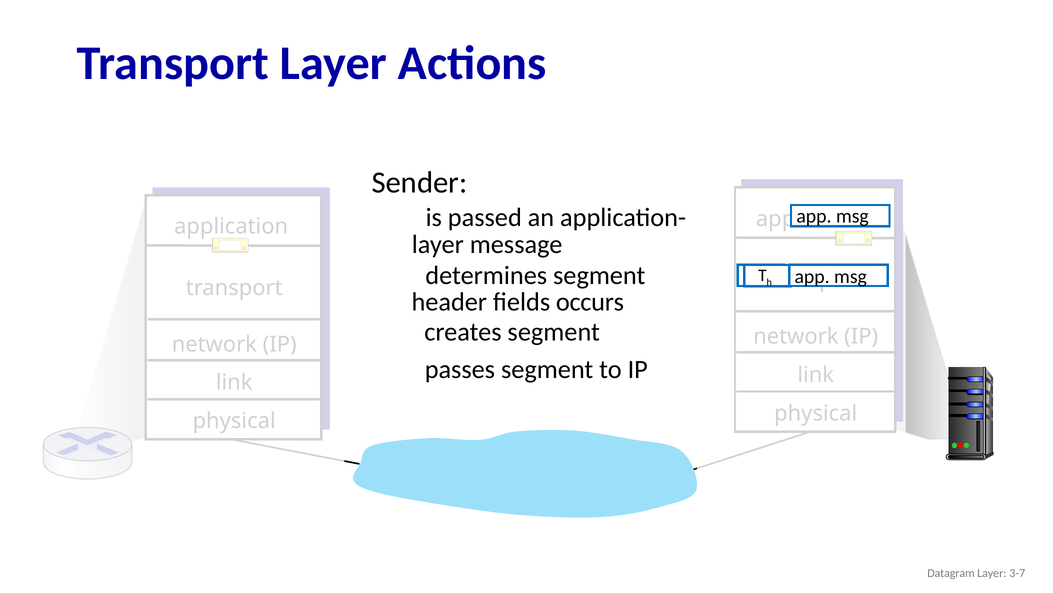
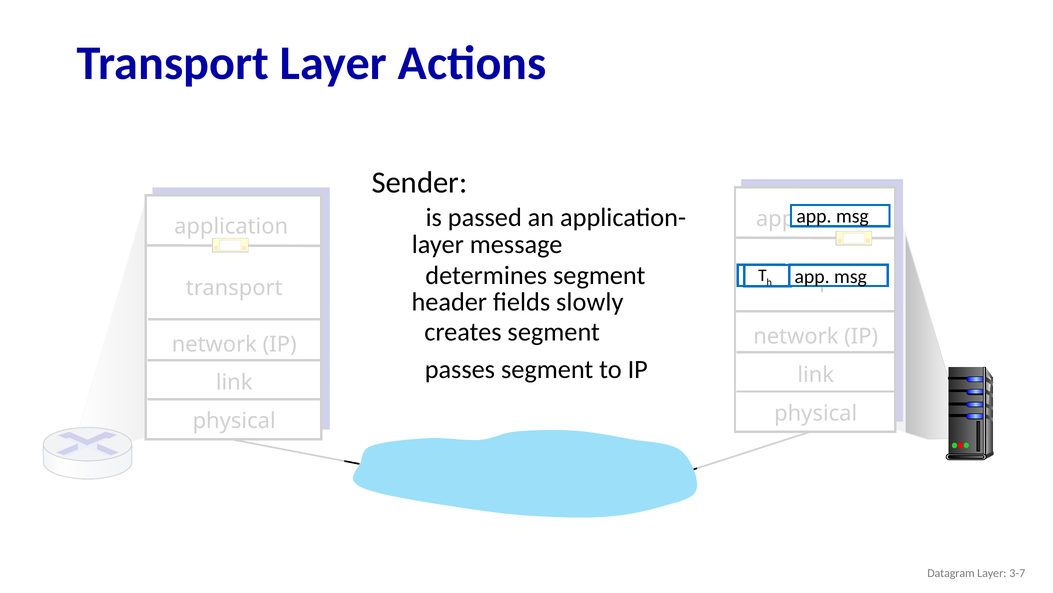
occurs: occurs -> slowly (590, 302)
